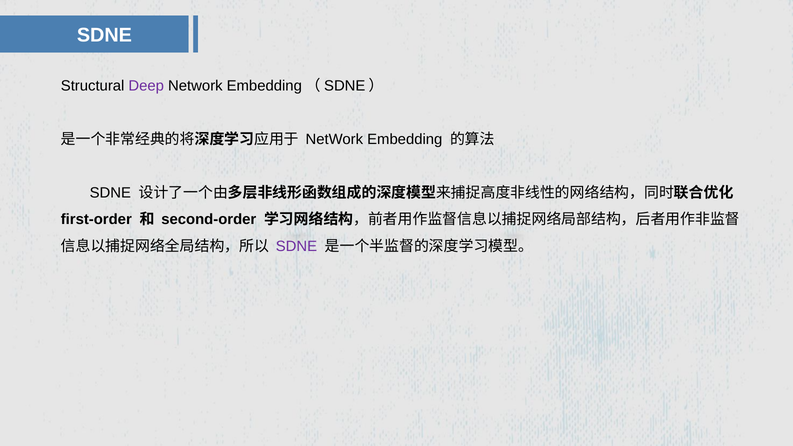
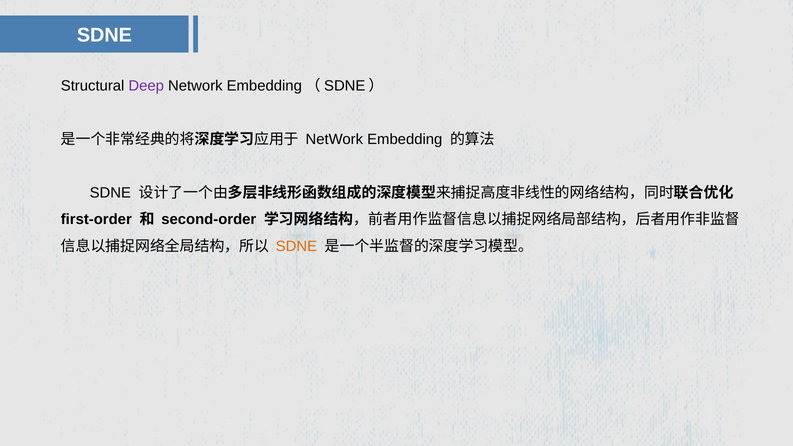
SDNE colour: purple -> orange (296, 246)
